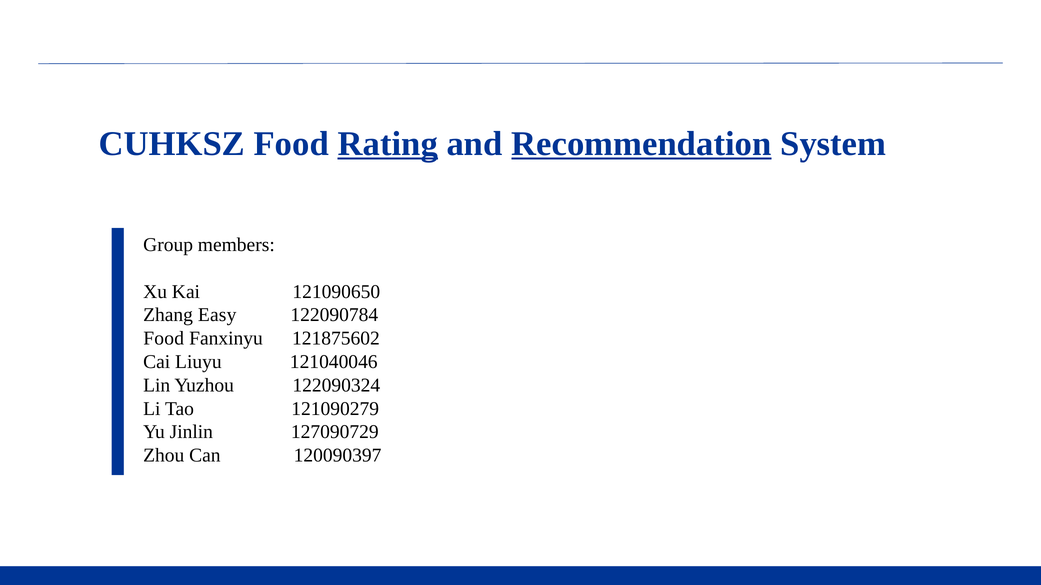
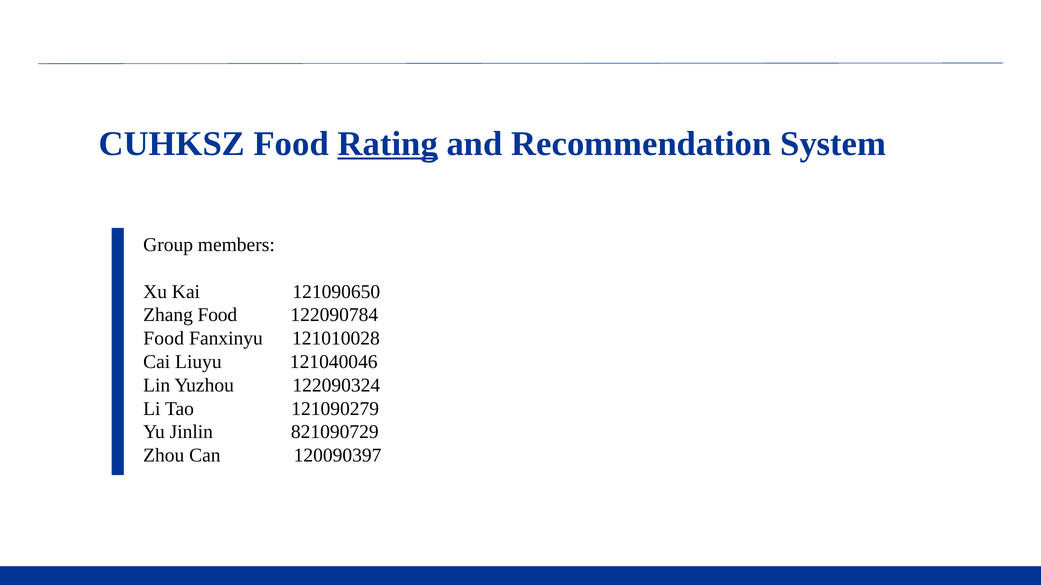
Recommendation underline: present -> none (641, 144)
Zhang Easy: Easy -> Food (217, 315)
121875602: 121875602 -> 121010028 (336, 339)
127090729: 127090729 -> 821090729 (335, 432)
